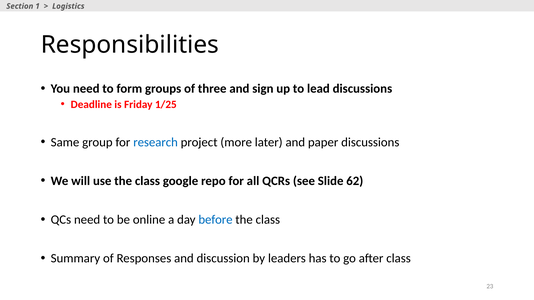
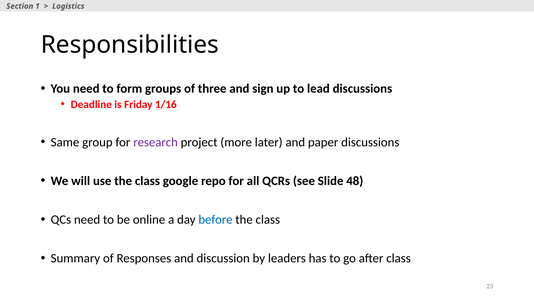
1/25: 1/25 -> 1/16 (166, 104)
research colour: blue -> purple (156, 142)
62: 62 -> 48 (355, 181)
